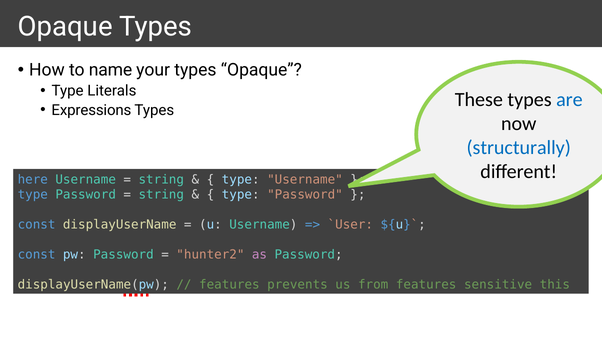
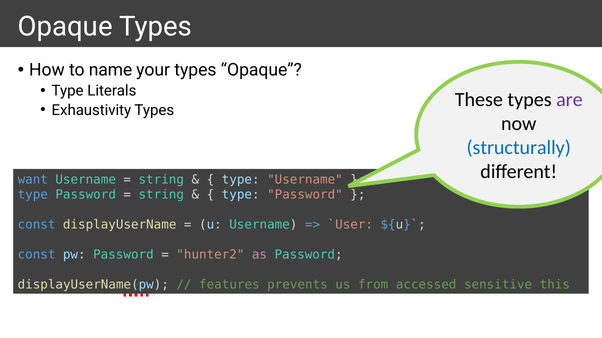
are colour: blue -> purple (569, 100)
Expressions: Expressions -> Exhaustivity (91, 110)
here: here -> want (33, 180)
from features: features -> accessed (426, 285)
